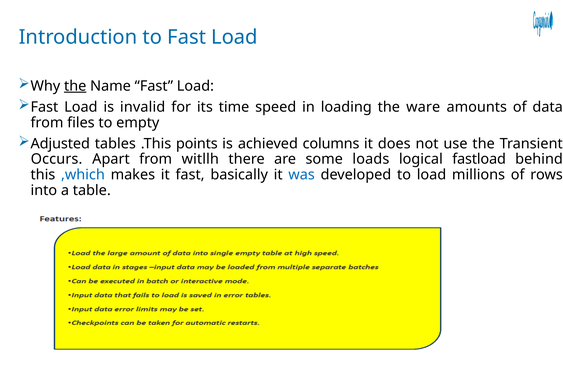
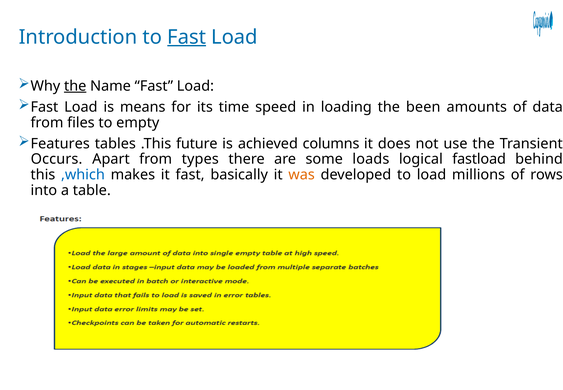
Fast underline: none -> present (187, 37)
invalid: invalid -> means (143, 107)
ware: ware -> been (423, 107)
Adjusted: Adjusted -> Features (60, 144)
points: points -> future (197, 144)
witllh: witllh -> types (200, 159)
was colour: blue -> orange (302, 175)
